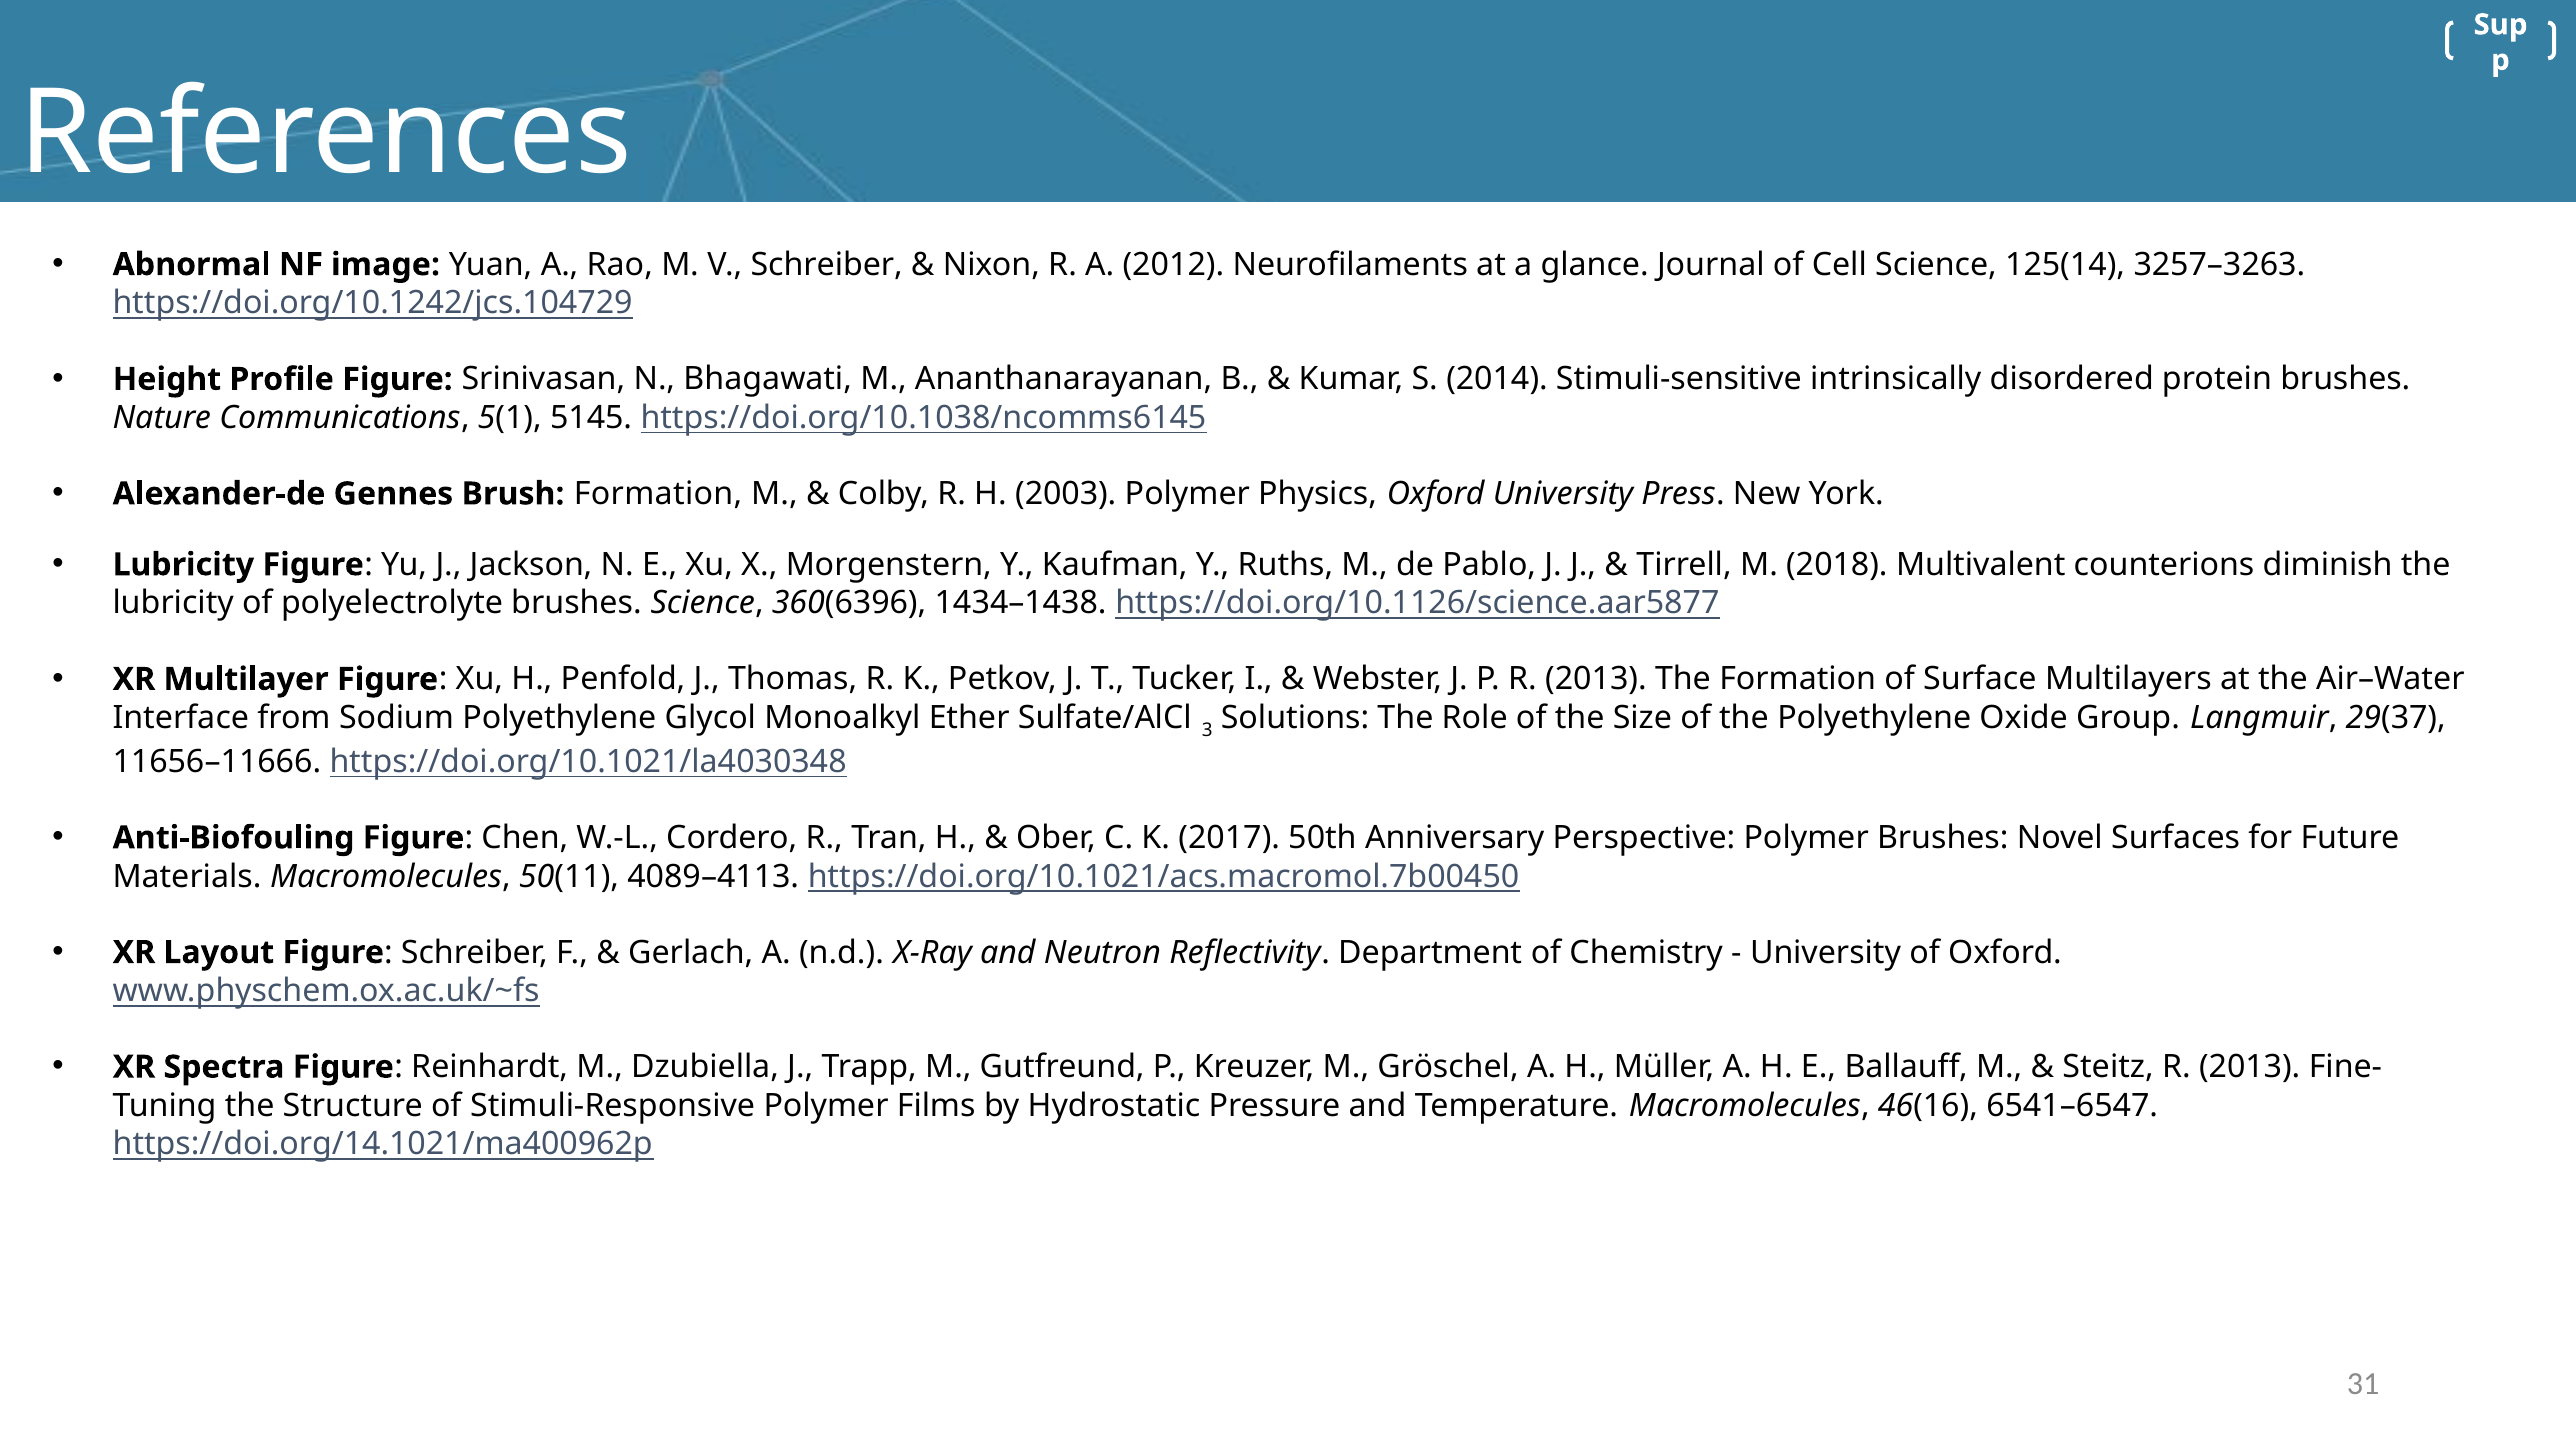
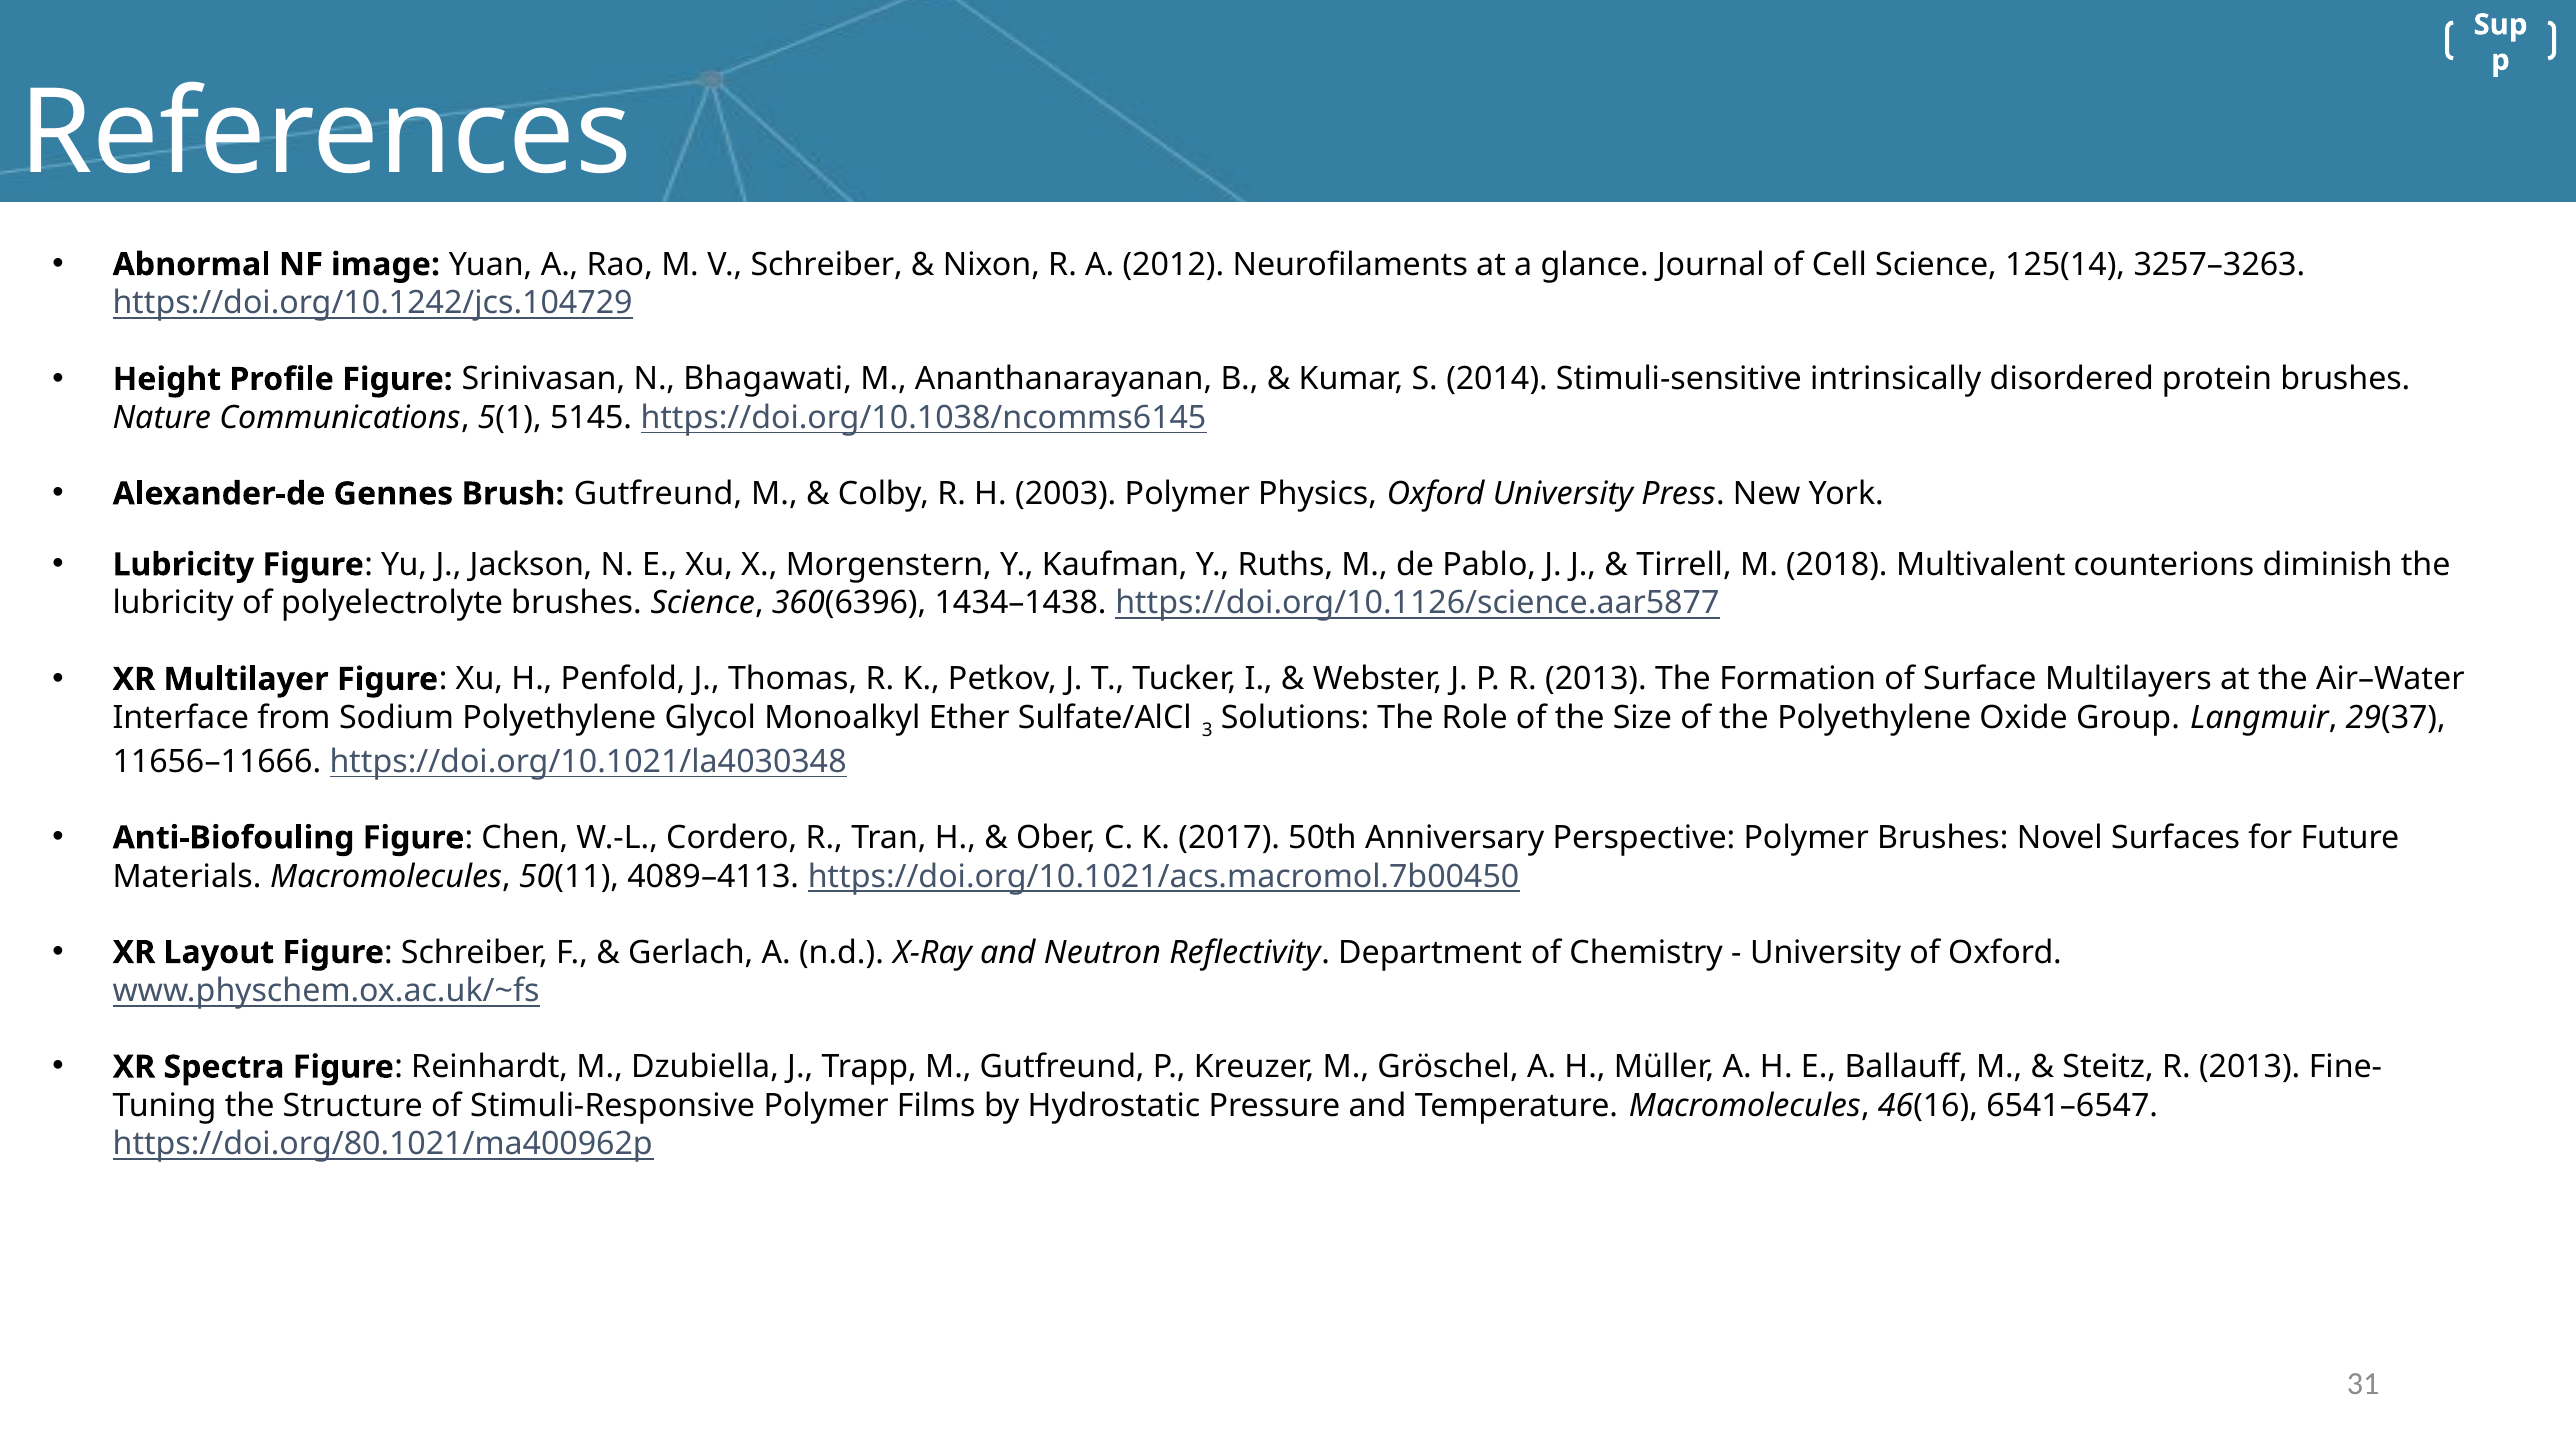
Brush Formation: Formation -> Gutfreund (658, 494)
https://doi.org/14.1021/ma400962p: https://doi.org/14.1021/ma400962p -> https://doi.org/80.1021/ma400962p (383, 1144)
